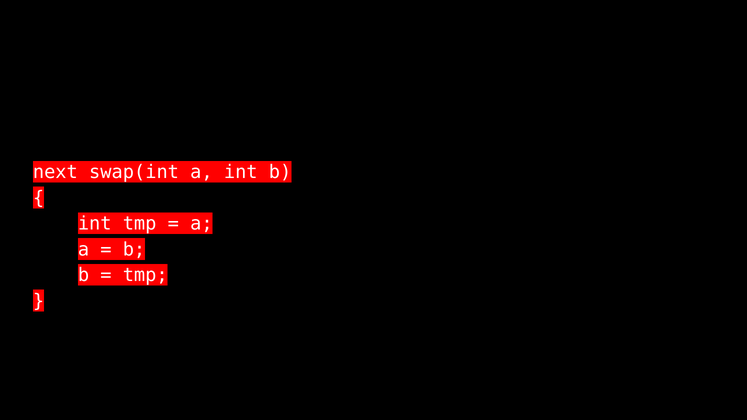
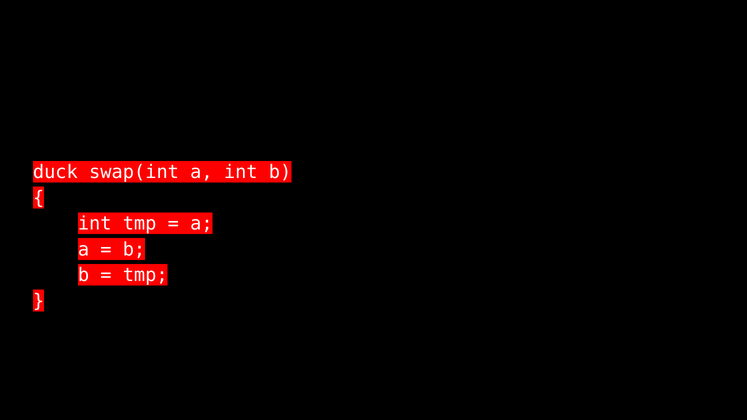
next: next -> duck (55, 172)
